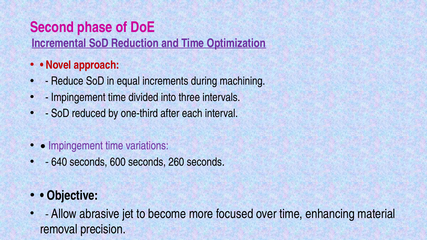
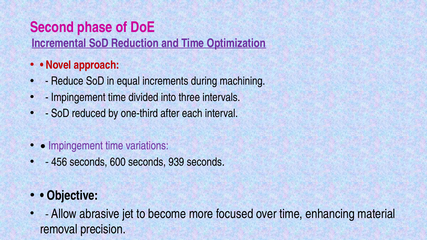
640: 640 -> 456 (59, 162)
260: 260 -> 939 (176, 162)
